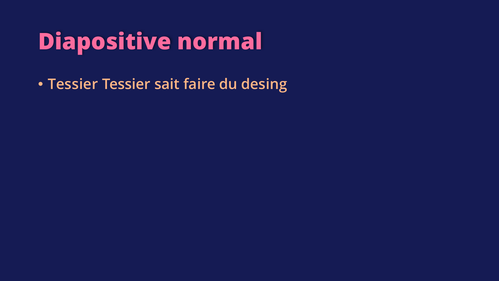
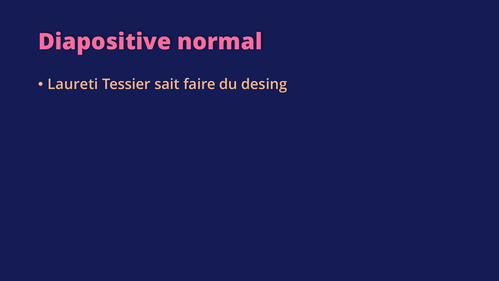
Tessier: Tessier -> Laureti (73, 84)
